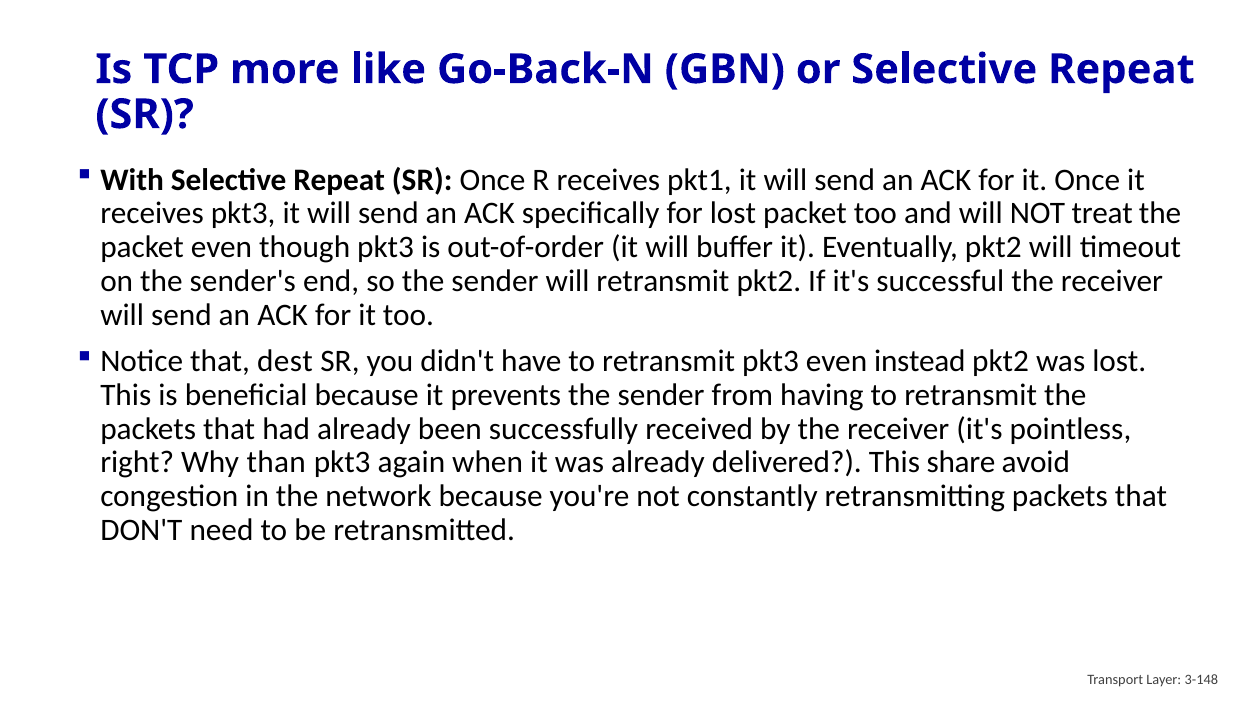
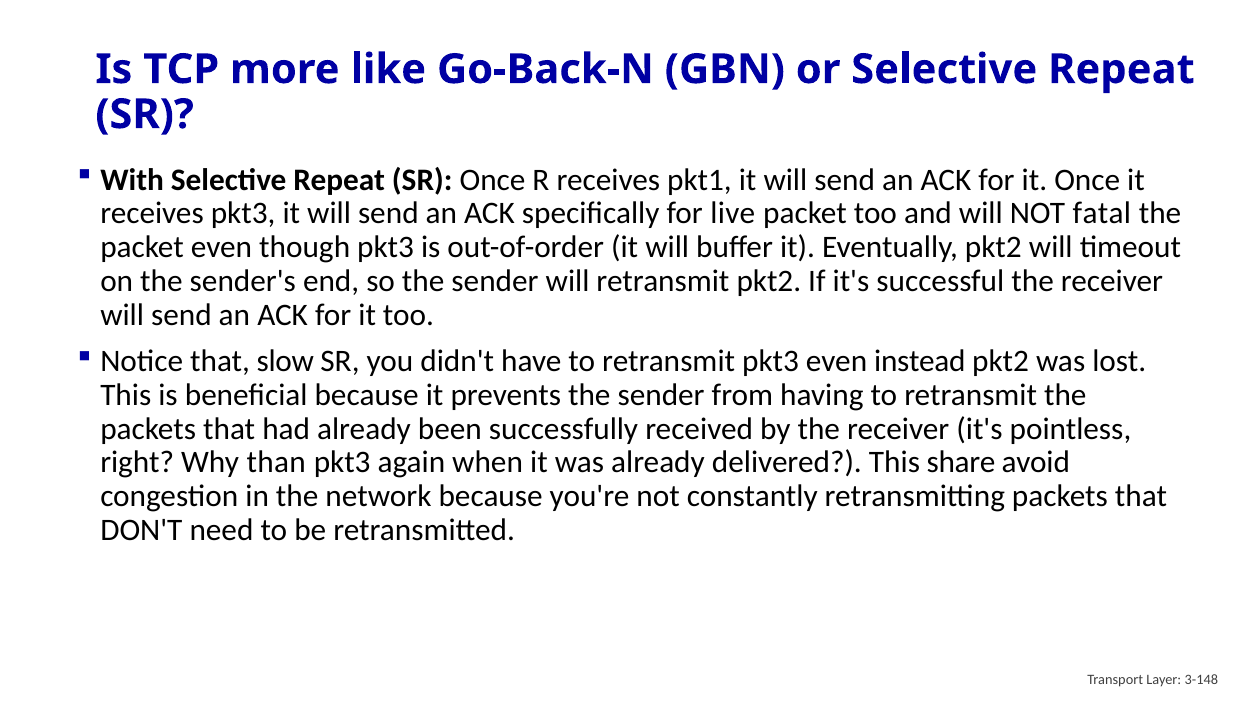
for lost: lost -> live (733, 214)
treat: treat -> fatal (1102, 214)
dest: dest -> slow (285, 362)
